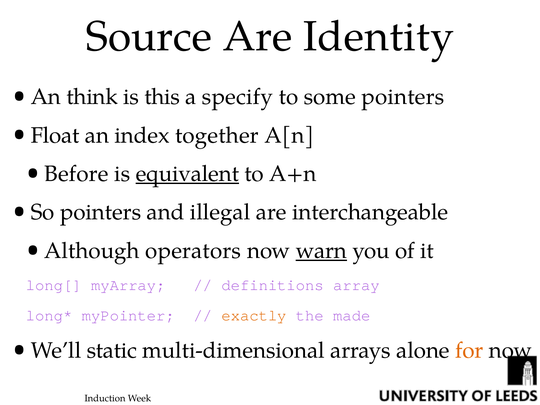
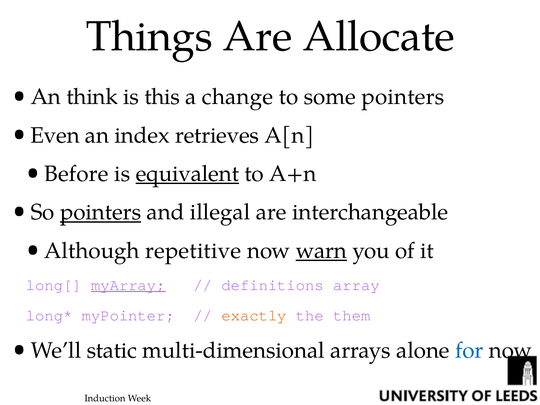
Source: Source -> Things (149, 37)
Identity: Identity -> Allocate (379, 37)
specify: specify -> change (237, 97)
Float: Float -> Even (55, 135)
together: together -> retrieves (217, 135)
pointers underline: none -> present (101, 212)
operators: operators -> repetitive (193, 251)
myArray underline: none -> present (128, 285)
made: made -> them (352, 316)
for colour: orange -> blue (469, 350)
